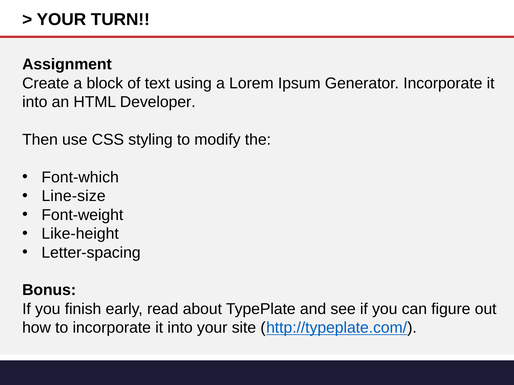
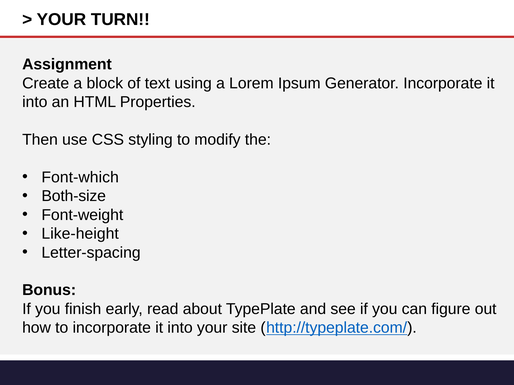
Developer: Developer -> Properties (158, 102)
Line-size: Line-size -> Both-size (74, 196)
